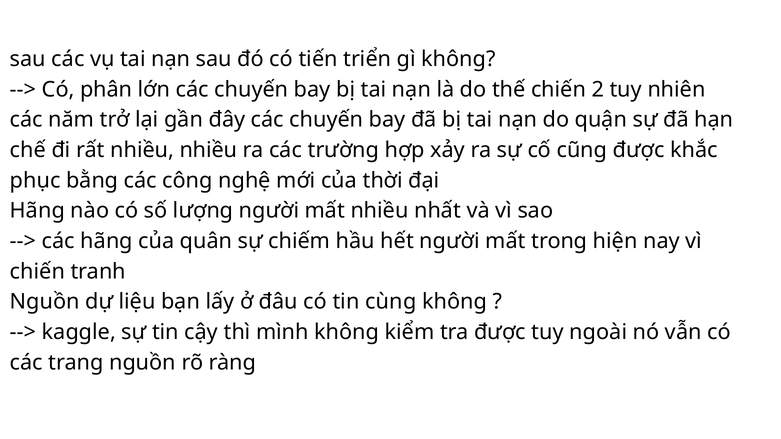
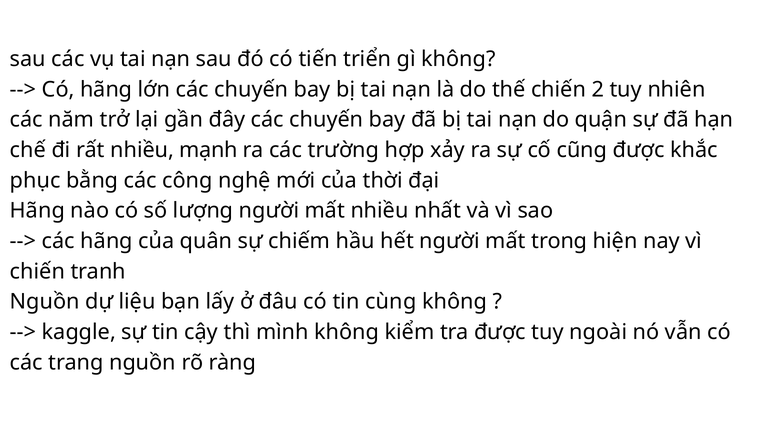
Có phân: phân -> hãng (106, 89)
nhiều nhiều: nhiều -> mạnh (209, 150)
